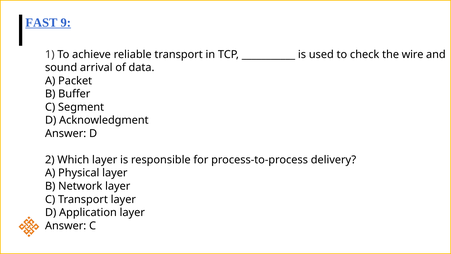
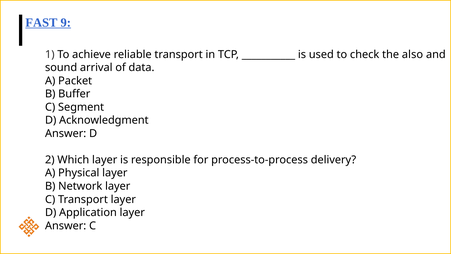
wire: wire -> also (412, 54)
